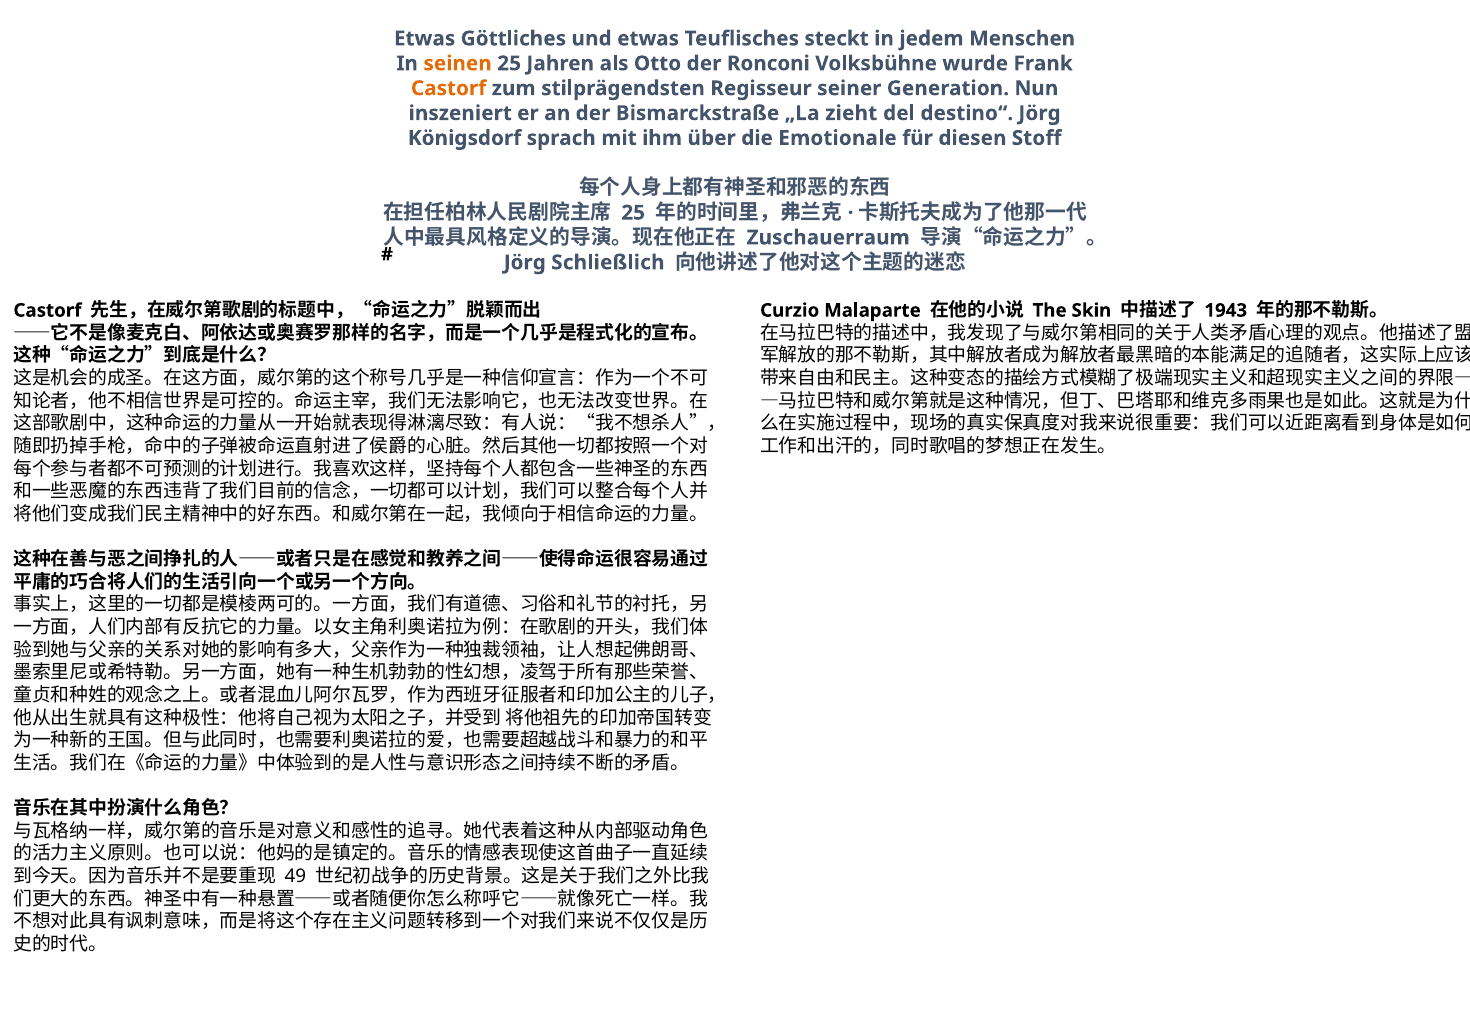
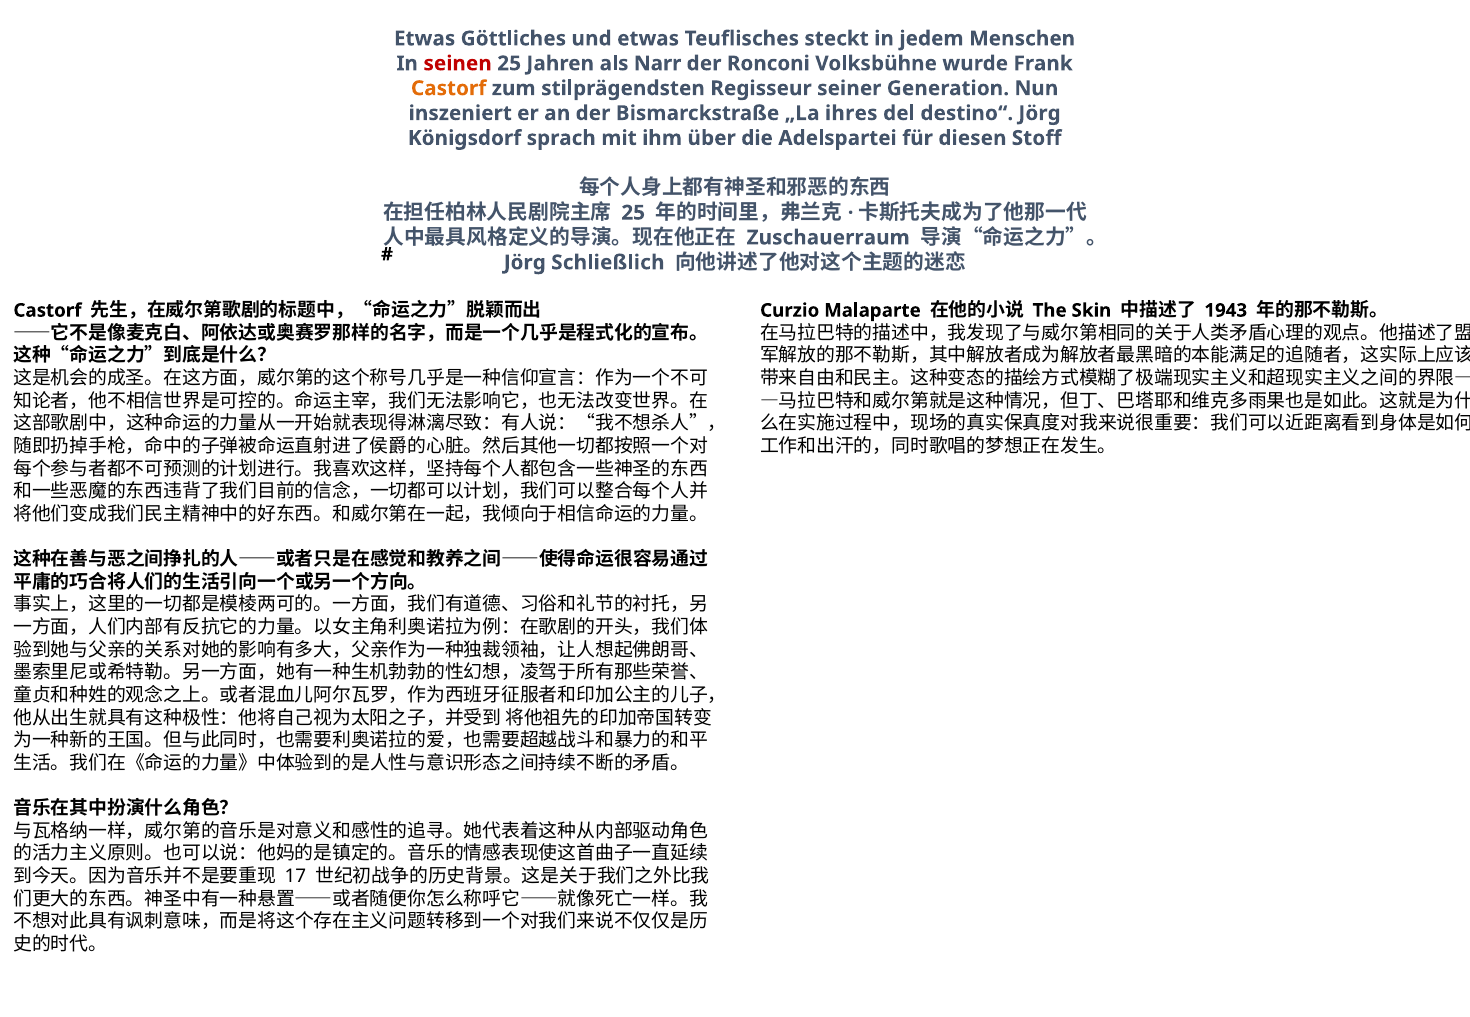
seinen colour: orange -> red (458, 64)
Otto: Otto -> Narr (658, 64)
zieht: zieht -> ihres (851, 113)
Emotionale: Emotionale -> Adelspartei (838, 138)
49: 49 -> 17 (295, 877)
